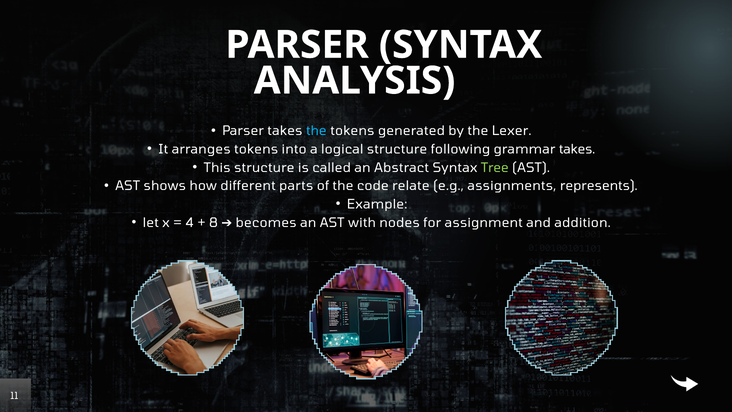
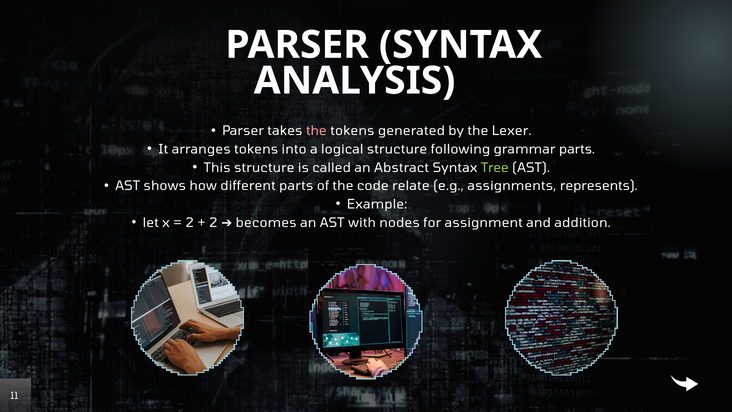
the colour: light blue -> pink (316, 131)
grammar takes: takes -> parts (577, 149)
4: 4 -> 2 (190, 223)
8: 8 -> 2 (213, 223)
